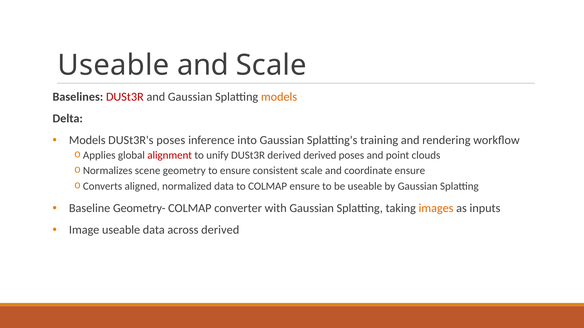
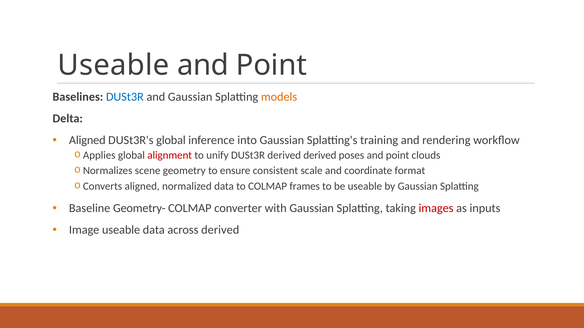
Scale: Scale -> Point (271, 65)
DUSt3R colour: red -> blue (125, 97)
Models: Models -> Aligned (87, 140)
DUSt3R's poses: poses -> global (171, 140)
coordinate ensure: ensure -> format (410, 171)
COLMAP ensure: ensure -> frames (305, 186)
images colour: orange -> red (436, 209)
